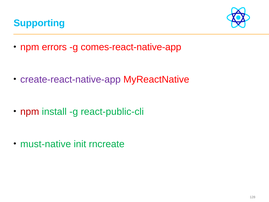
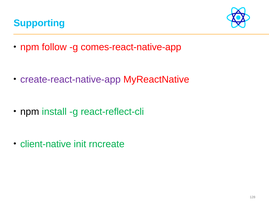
errors: errors -> follow (54, 47)
npm colour: red -> black (30, 112)
react-public-cli: react-public-cli -> react-reflect-cli (112, 112)
must-native: must-native -> client-native (46, 144)
